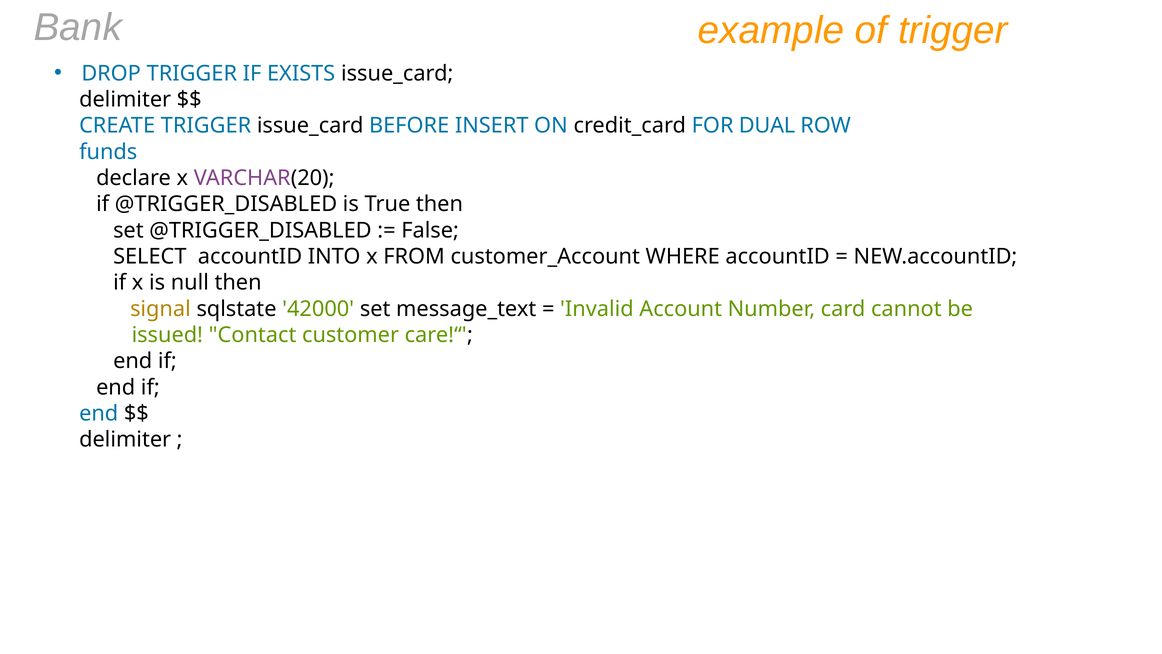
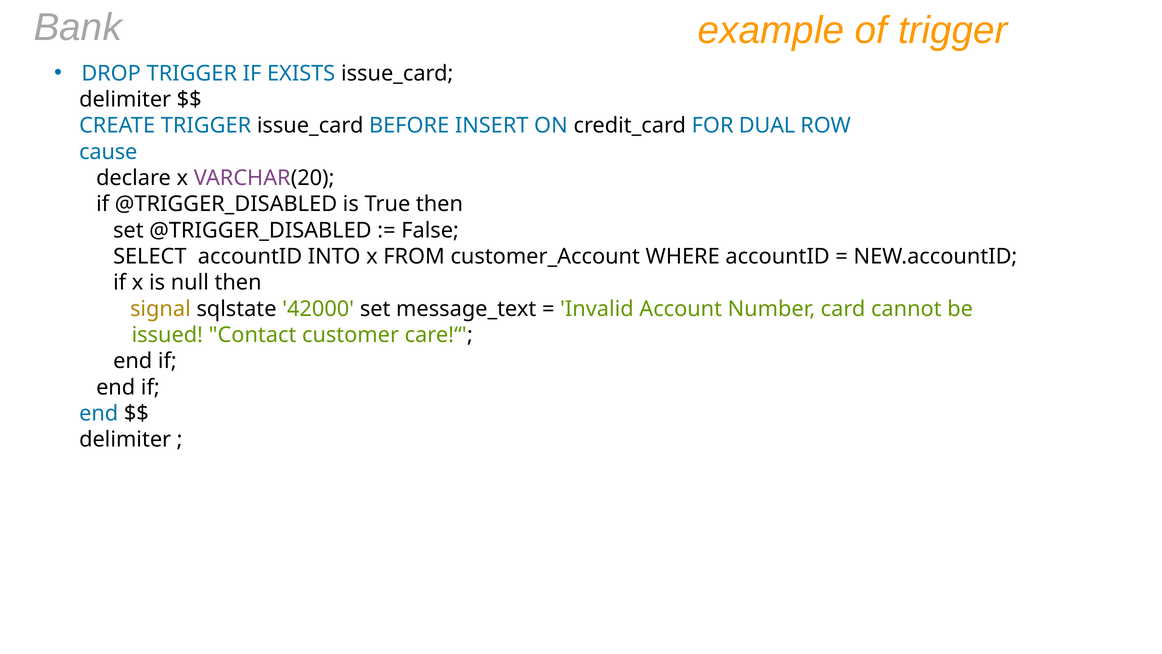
funds: funds -> cause (108, 152)
